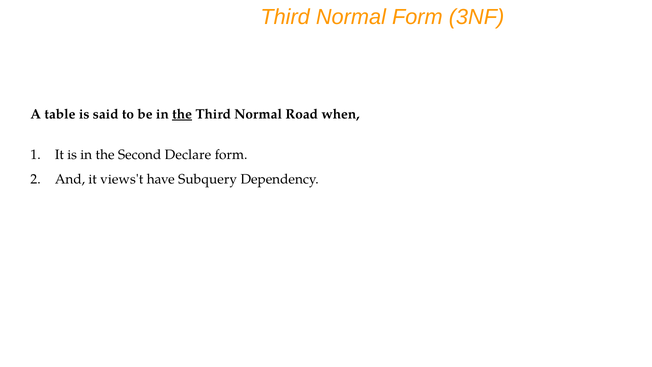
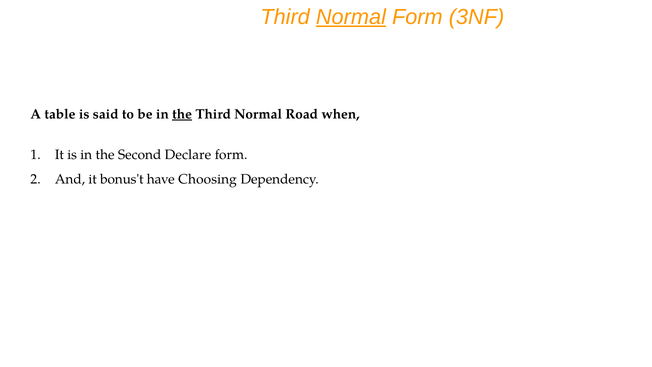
Normal underline: none -> present (351, 17)
views't: views't -> bonus't (122, 179)
Subquery: Subquery -> Choosing (208, 179)
